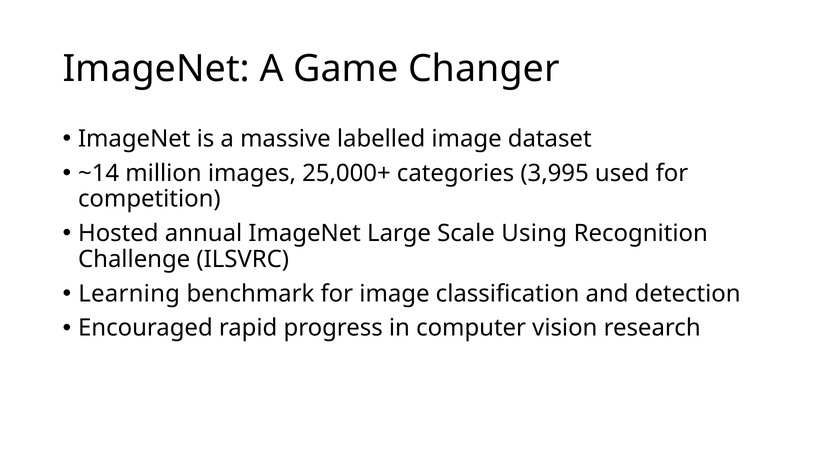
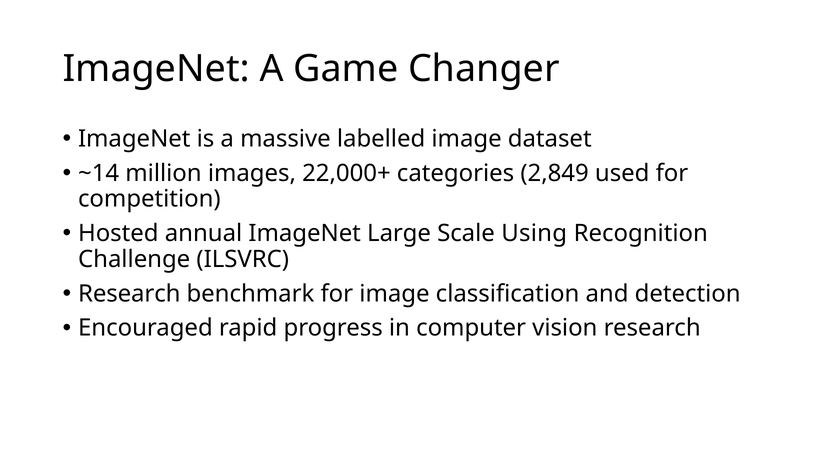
25,000+: 25,000+ -> 22,000+ (346, 173)
3,995: 3,995 -> 2,849 (555, 173)
Learning: Learning -> Research (129, 294)
